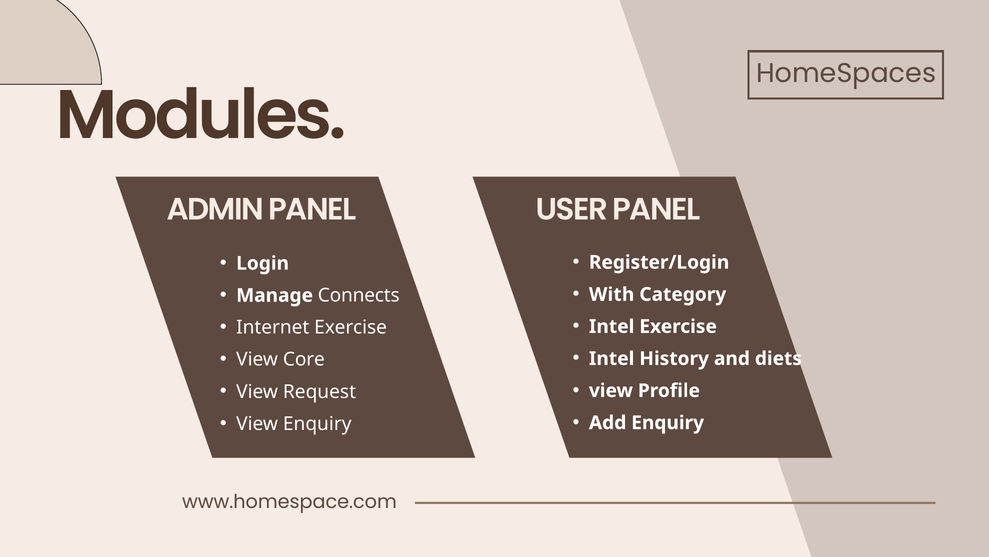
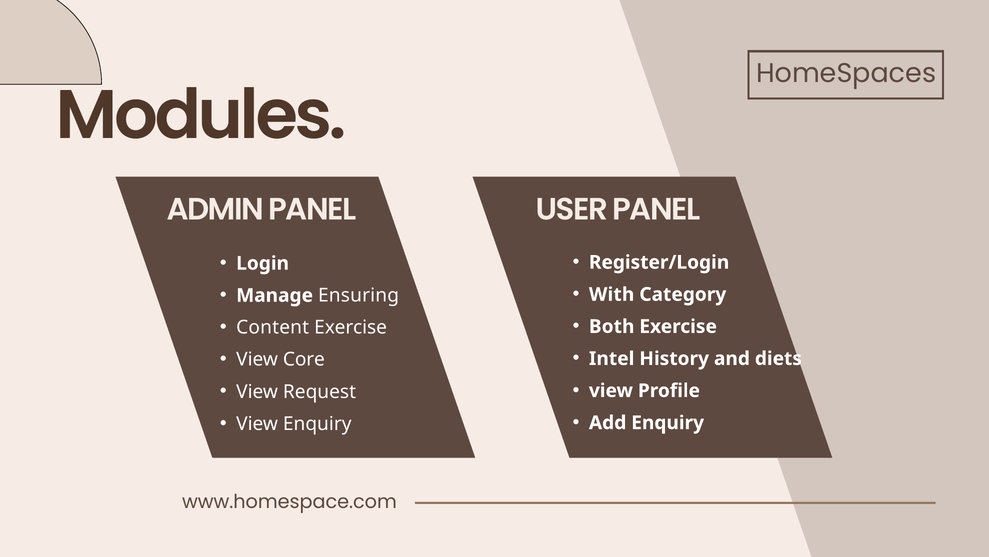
Connects: Connects -> Ensuring (359, 295)
Intel: Intel -> Both (612, 326)
Internet: Internet -> Content (273, 327)
